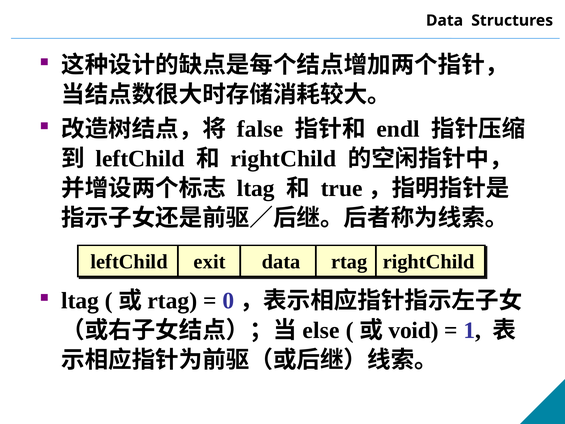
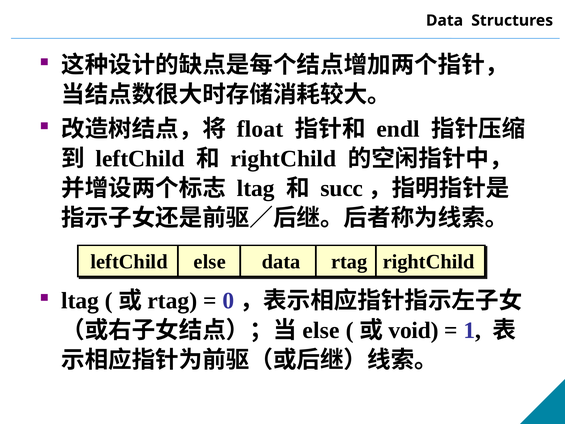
false: false -> float (260, 129)
true: true -> succ (342, 188)
leftChild exit: exit -> else (210, 262)
